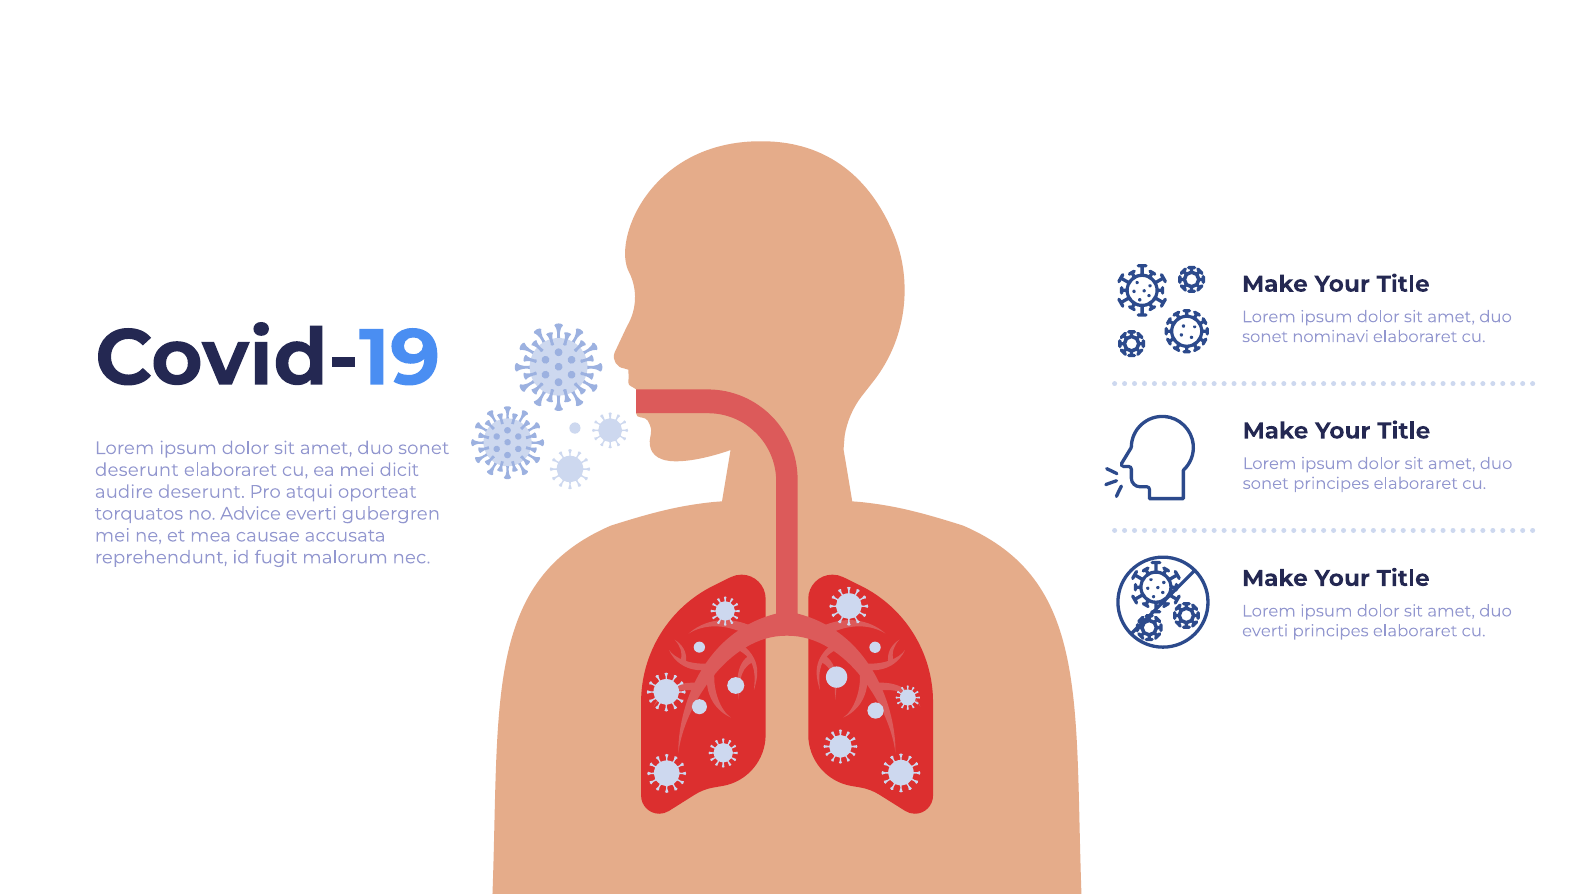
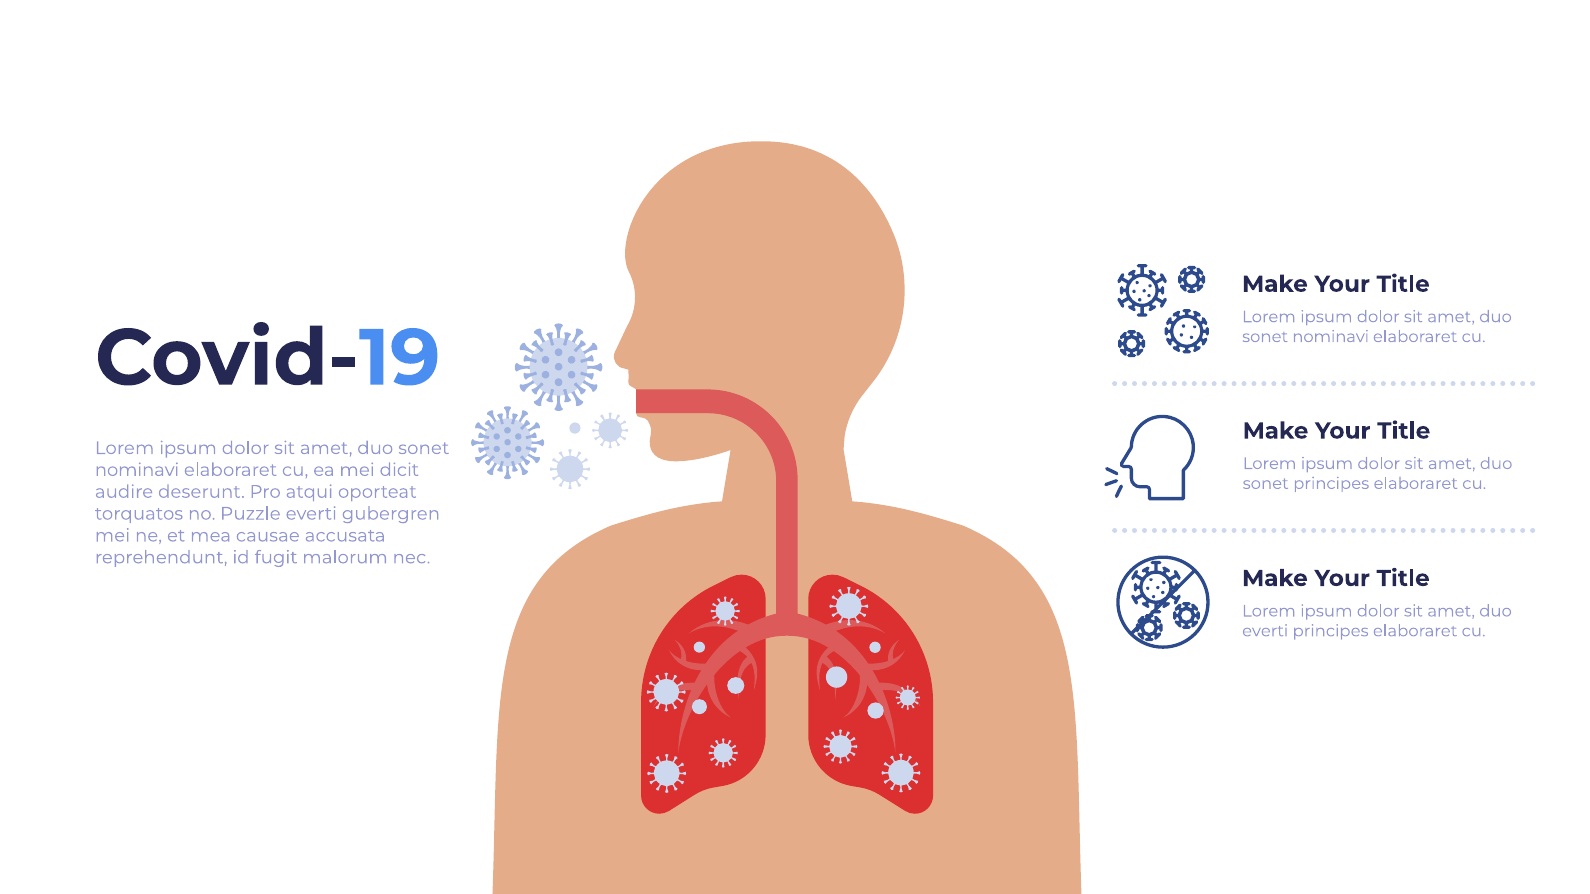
deserunt: deserunt -> nominavi (137, 470)
Advice: Advice -> Puzzle (250, 514)
